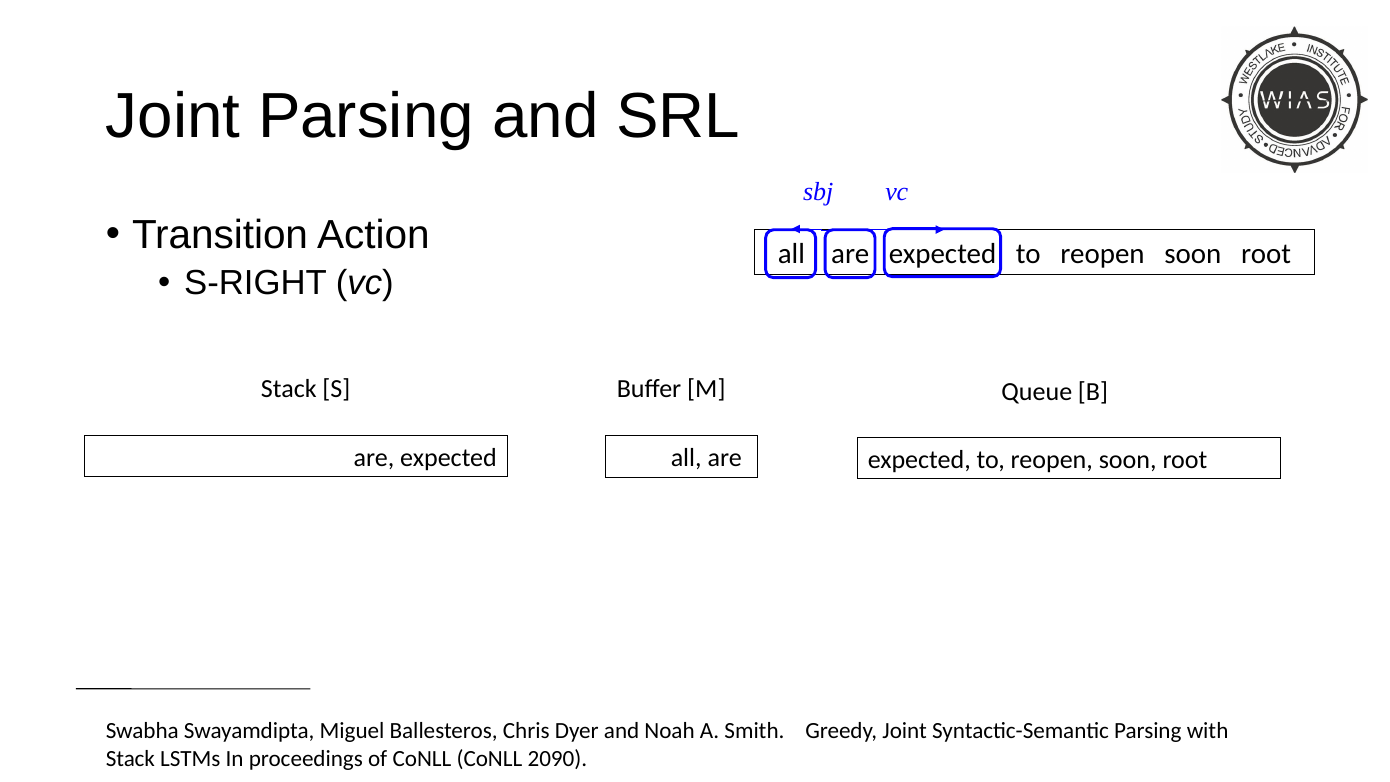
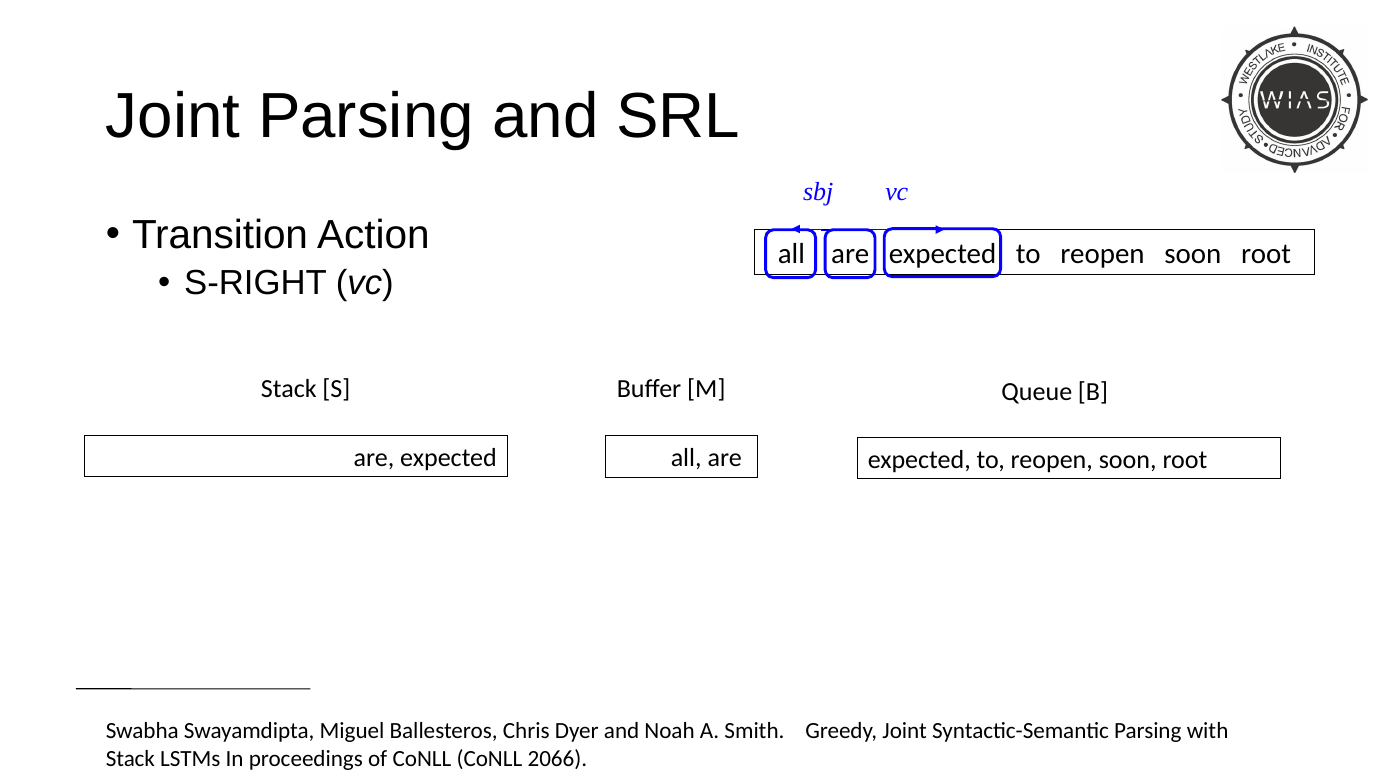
2090: 2090 -> 2066 (557, 759)
